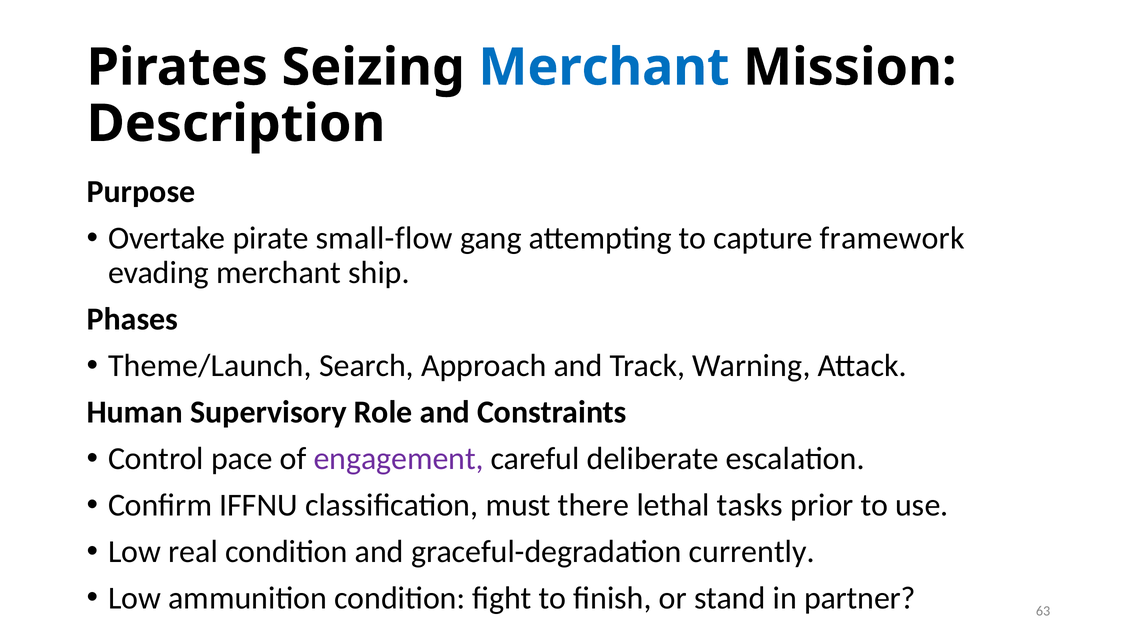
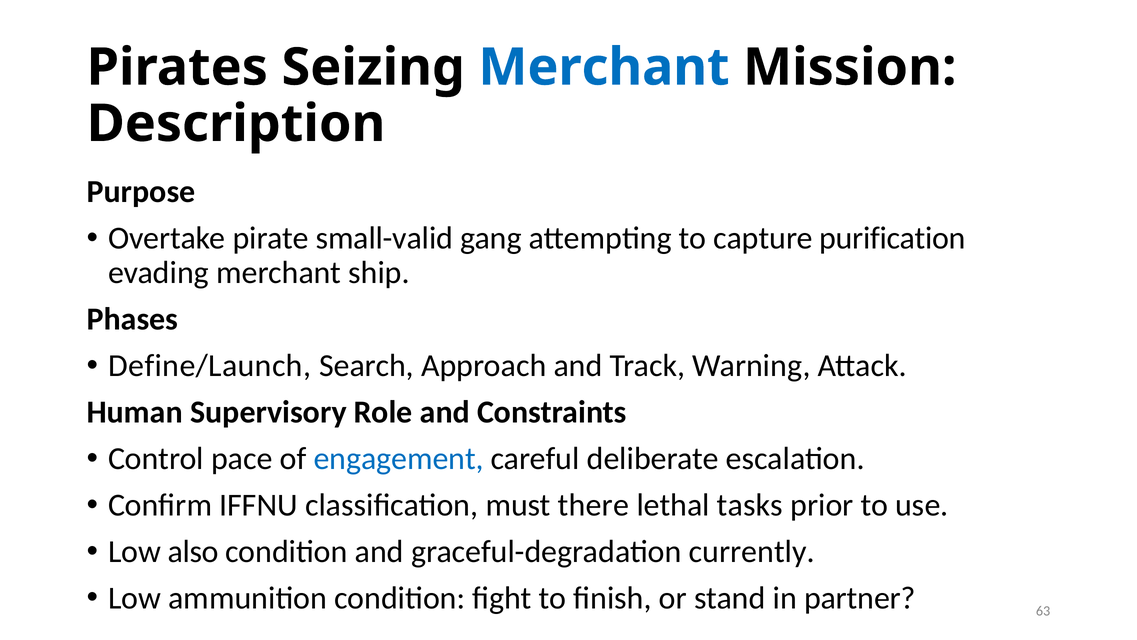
small-flow: small-flow -> small-valid (384, 238)
framework: framework -> purification (893, 238)
Theme/Launch: Theme/Launch -> Define/Launch (210, 365)
engagement colour: purple -> blue (399, 458)
real: real -> also (193, 551)
